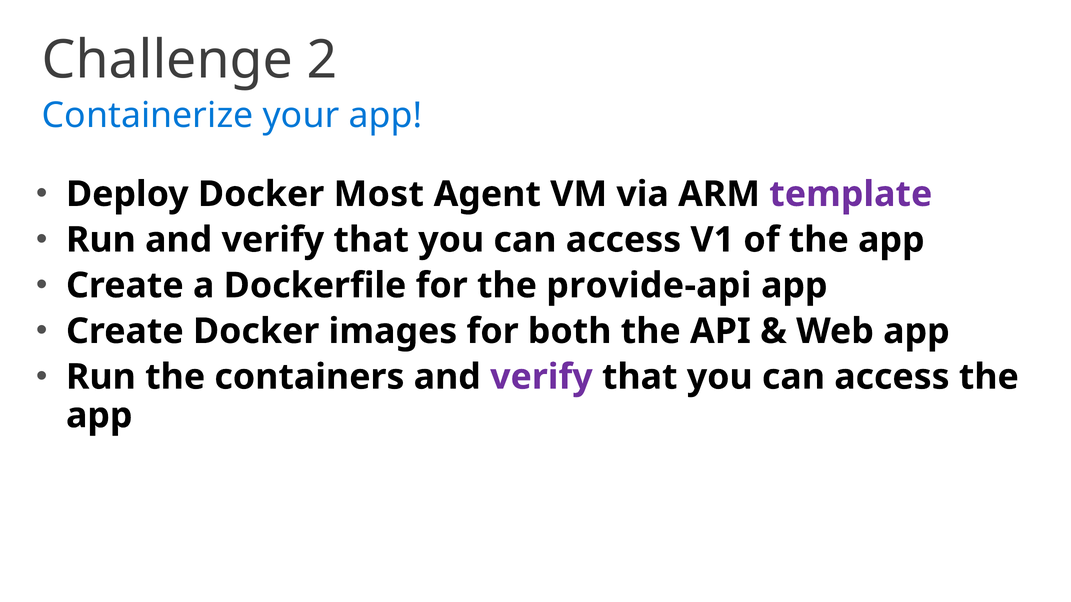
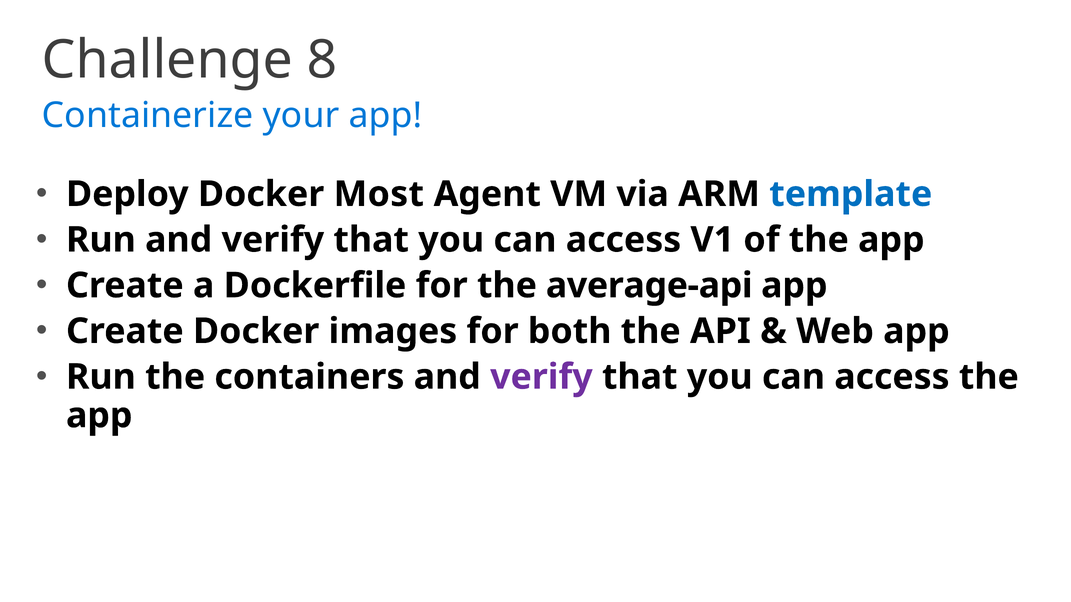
2: 2 -> 8 (322, 60)
template colour: purple -> blue (851, 194)
provide-api: provide-api -> average-api (649, 286)
